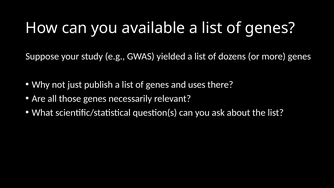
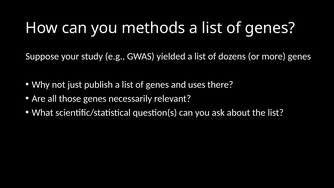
available: available -> methods (153, 28)
